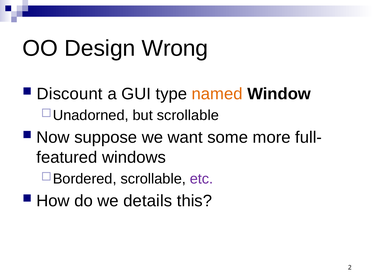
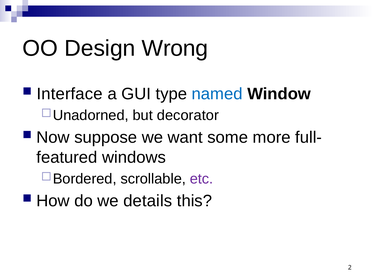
Discount: Discount -> Interface (70, 94)
named colour: orange -> blue (217, 94)
but scrollable: scrollable -> decorator (188, 116)
